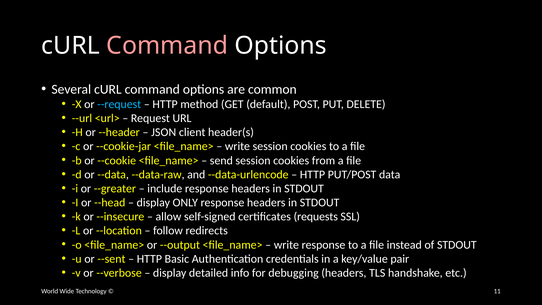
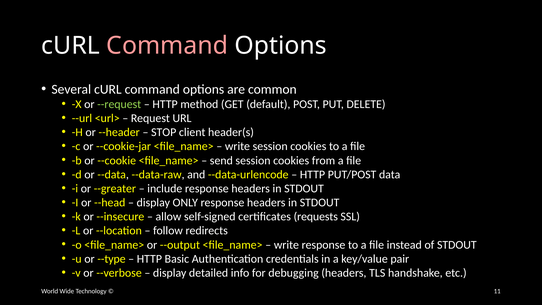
--request colour: light blue -> light green (119, 104)
JSON: JSON -> STOP (164, 132)
--sent: --sent -> --type (111, 259)
